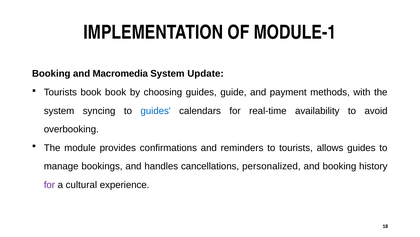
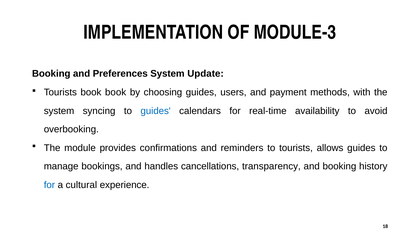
MODULE-1: MODULE-1 -> MODULE-3 (295, 32)
Macromedia: Macromedia -> Preferences (120, 74)
guide: guide -> users (233, 92)
personalized: personalized -> transparency (271, 166)
for colour: purple -> blue (49, 184)
